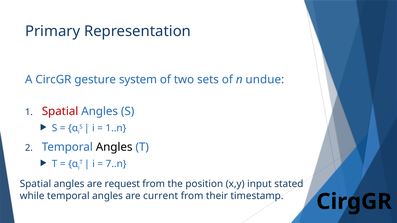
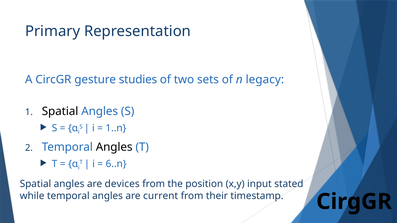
system: system -> studies (138, 80)
undue: undue -> legacy (265, 80)
Spatial colour: red -> black (60, 111)
7..n: 7..n -> 6..n (116, 164)
request: request -> devices (122, 184)
